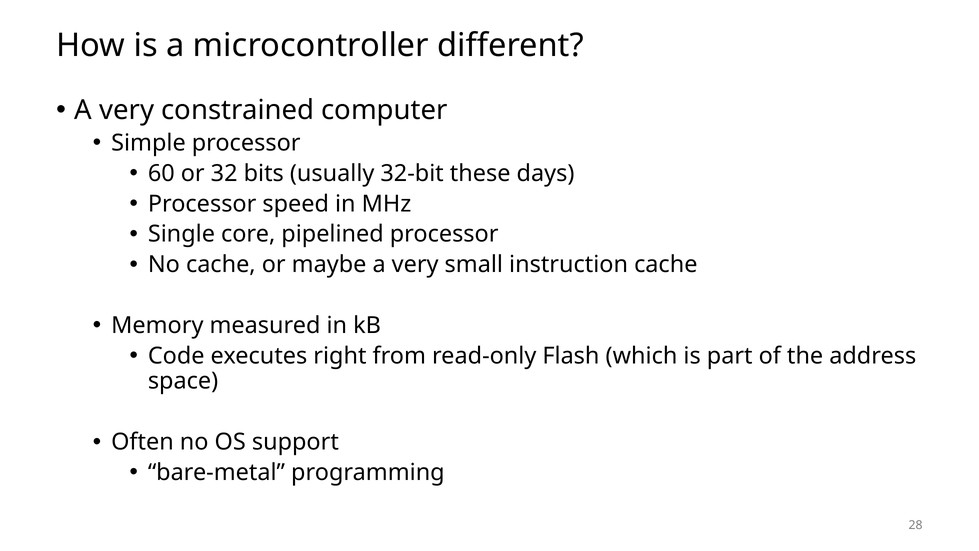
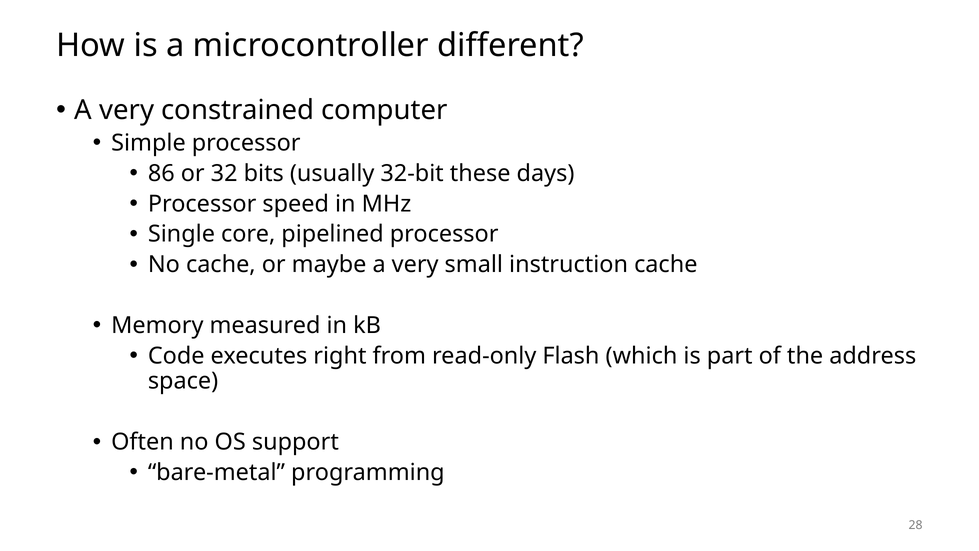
60: 60 -> 86 (161, 173)
